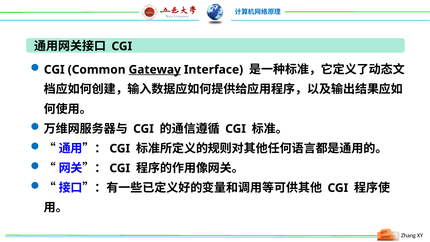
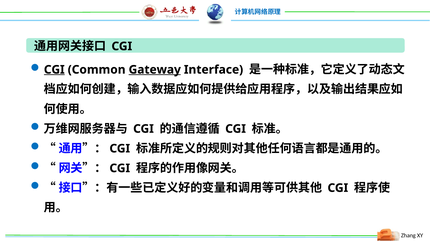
CGI underline: none -> present (54, 70)
